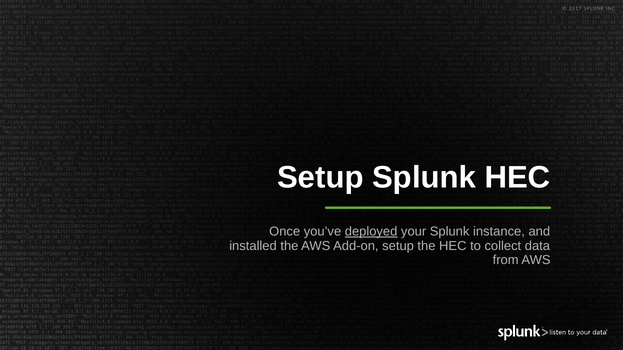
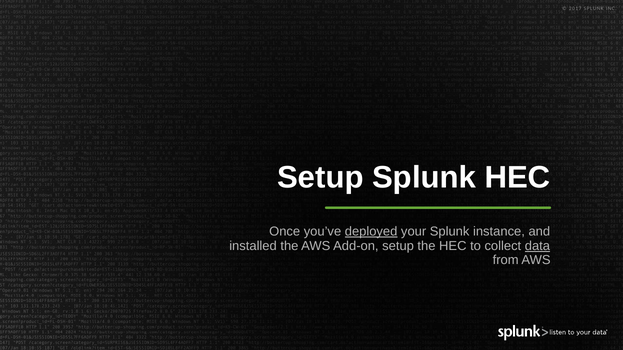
data underline: none -> present (537, 246)
